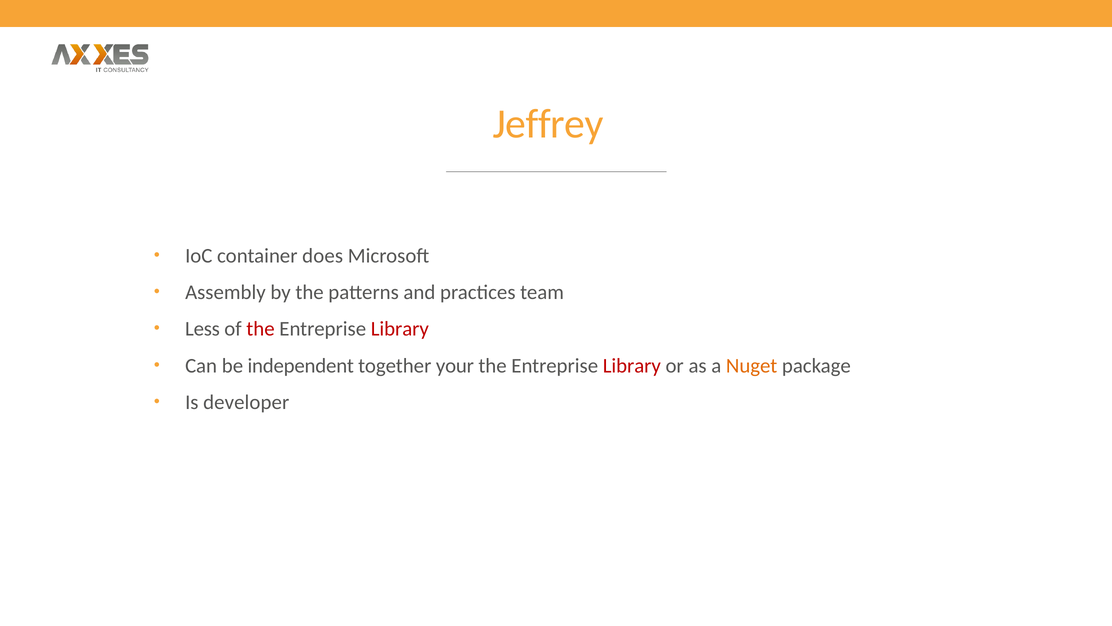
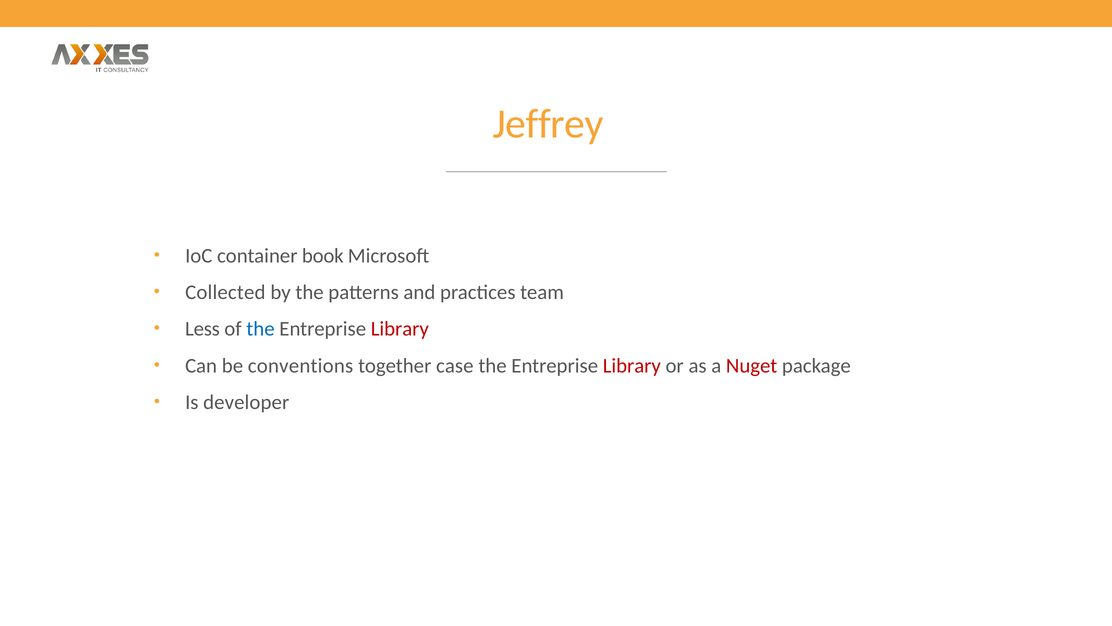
does: does -> book (323, 256)
Assembly: Assembly -> Collected (225, 292)
the colour: red -> blue (261, 329)
independent: independent -> conventions (301, 365)
your: your -> case (455, 365)
Nuget colour: orange -> red (752, 365)
